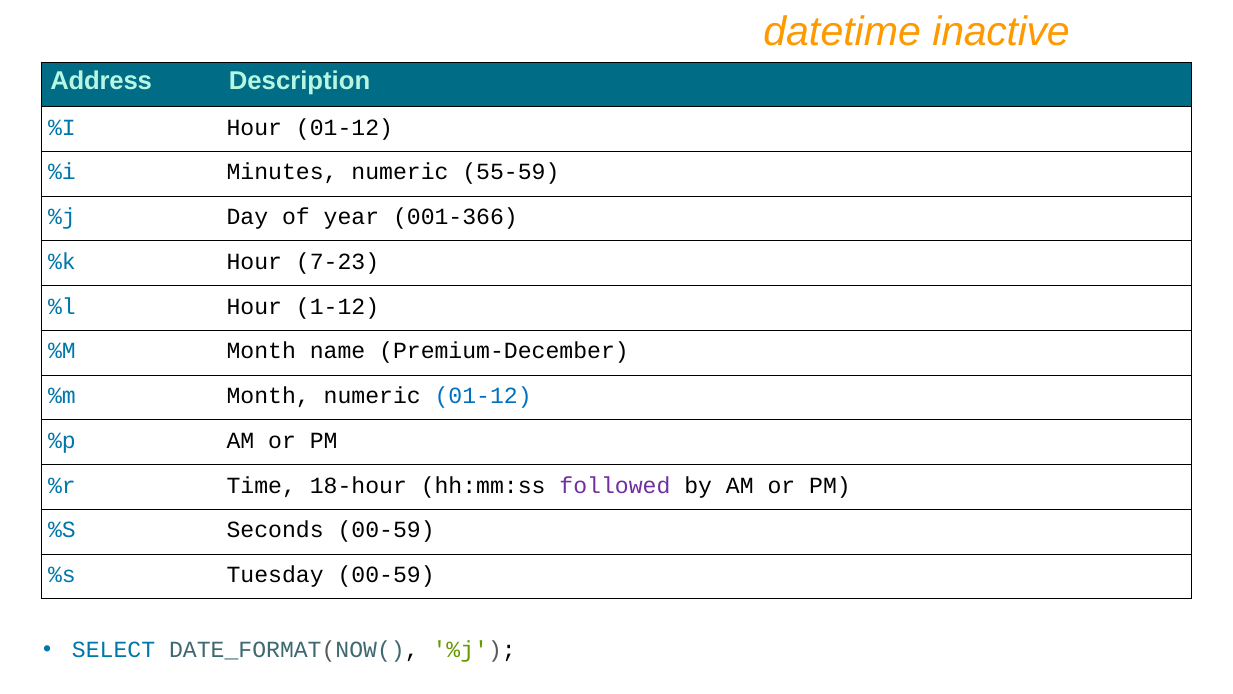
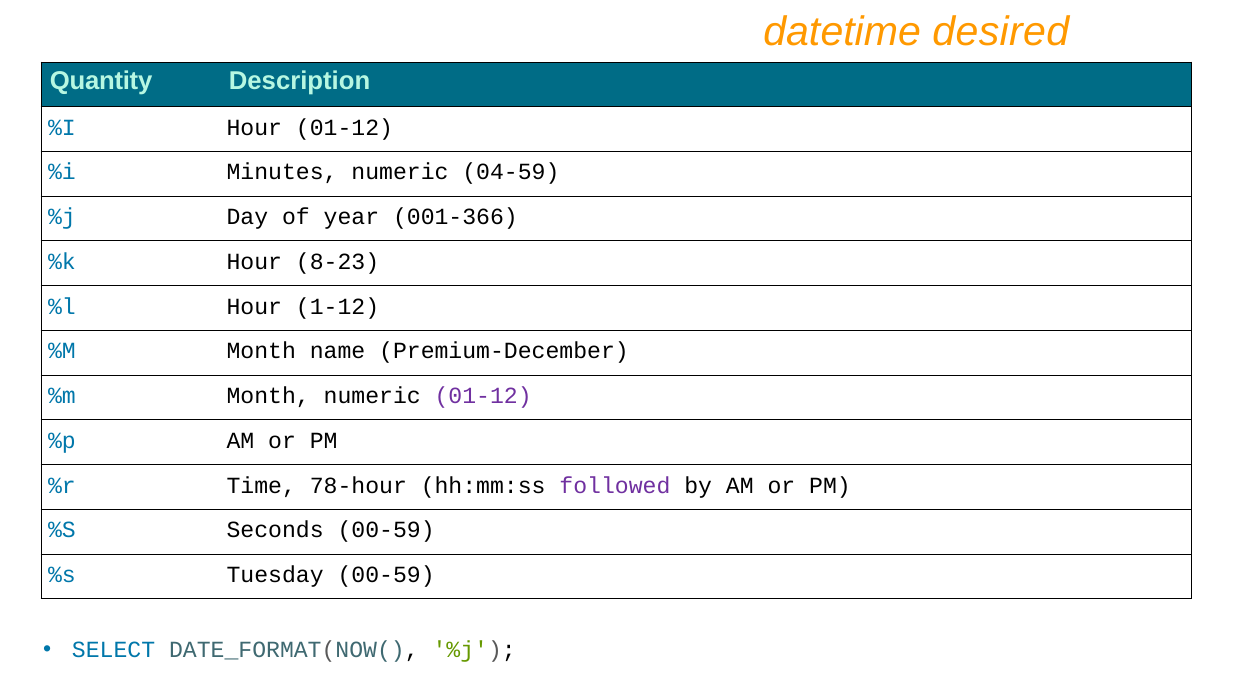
inactive: inactive -> desired (1001, 32)
Address: Address -> Quantity (101, 81)
55-59: 55-59 -> 04-59 (511, 172)
7-23: 7-23 -> 8-23 (338, 262)
01-12 colour: blue -> purple (483, 396)
18-hour: 18-hour -> 78-hour (358, 485)
